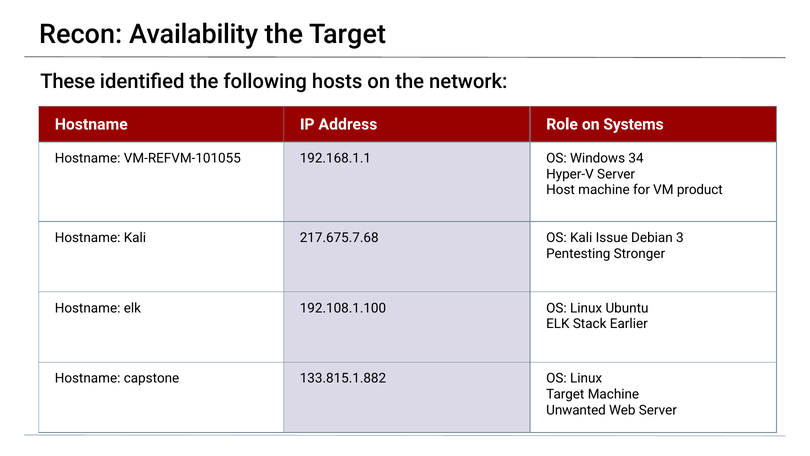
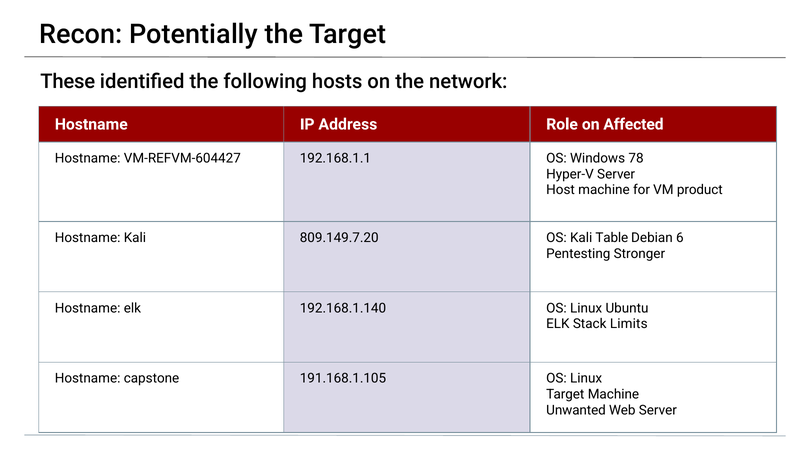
Availability: Availability -> Potentially (194, 34)
Systems: Systems -> Affected (633, 124)
VM-REFVM-101055: VM-REFVM-101055 -> VM-REFVM-604427 (182, 158)
34: 34 -> 78 (636, 158)
217.675.7.68: 217.675.7.68 -> 809.149.7.20 (339, 238)
Issue: Issue -> Table (612, 238)
3: 3 -> 6 (680, 238)
192.108.1.100: 192.108.1.100 -> 192.168.1.140 (343, 308)
Earlier: Earlier -> Limits (629, 324)
133.815.1.882: 133.815.1.882 -> 191.168.1.105 (343, 378)
